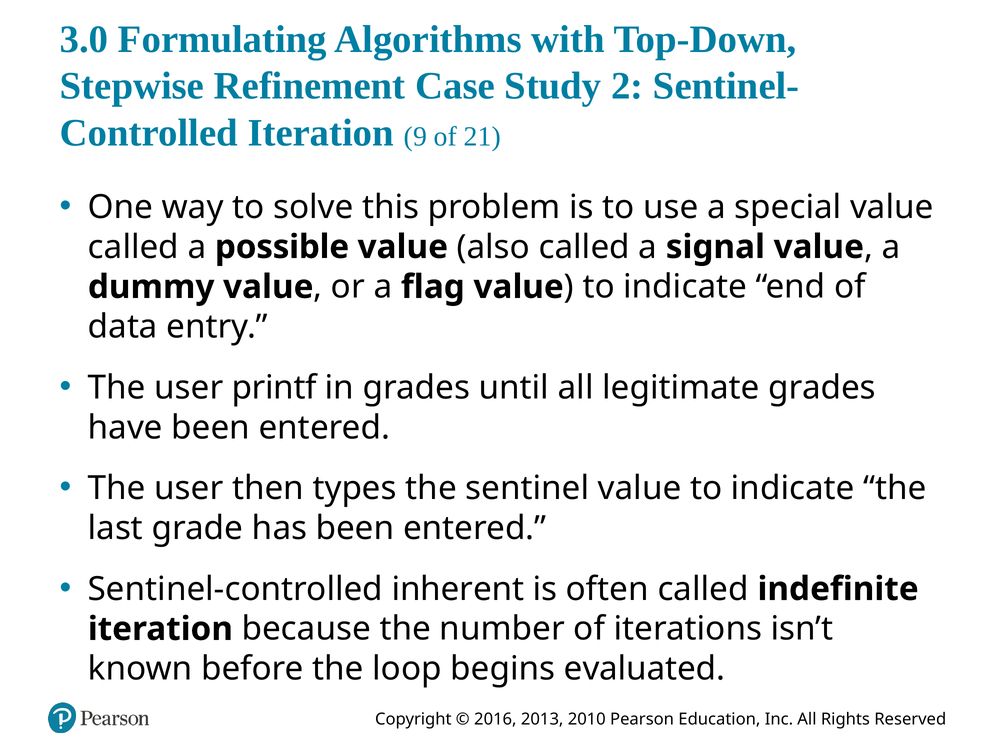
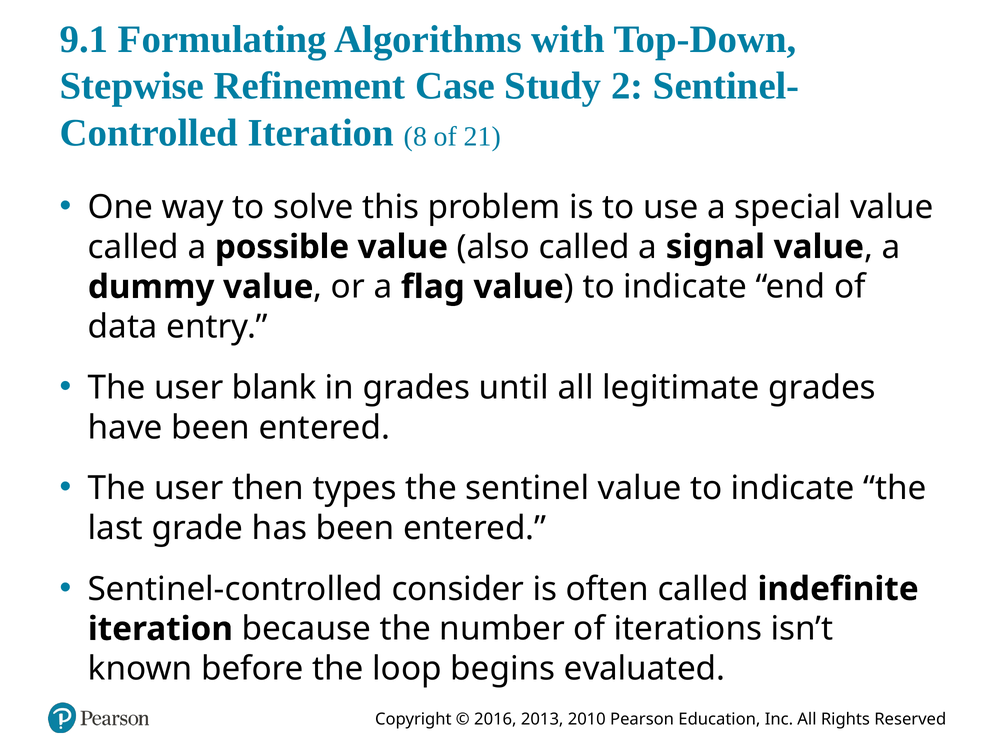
3.0: 3.0 -> 9.1 (84, 39)
9: 9 -> 8 (415, 136)
printf: printf -> blank (274, 388)
inherent: inherent -> consider (458, 589)
